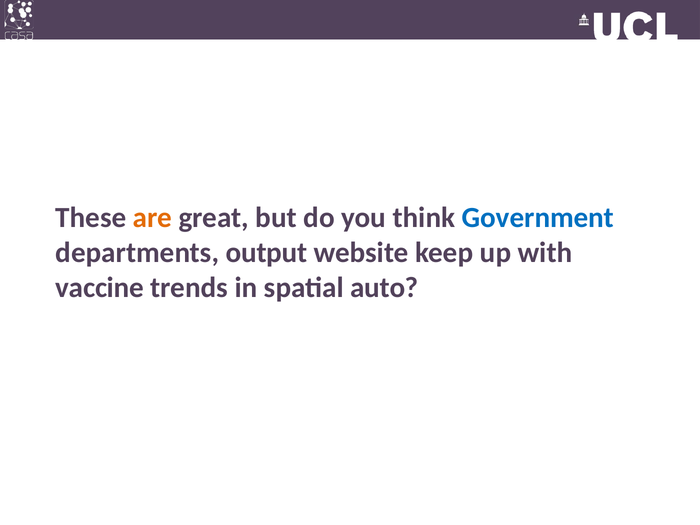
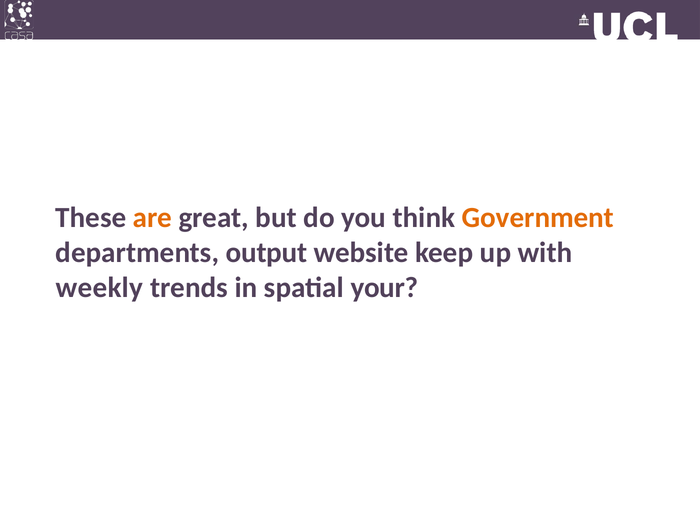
Government colour: blue -> orange (538, 217)
vaccine: vaccine -> weekly (99, 287)
auto: auto -> your (384, 287)
